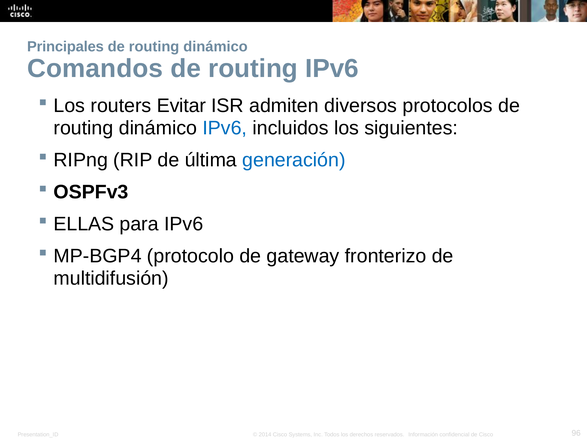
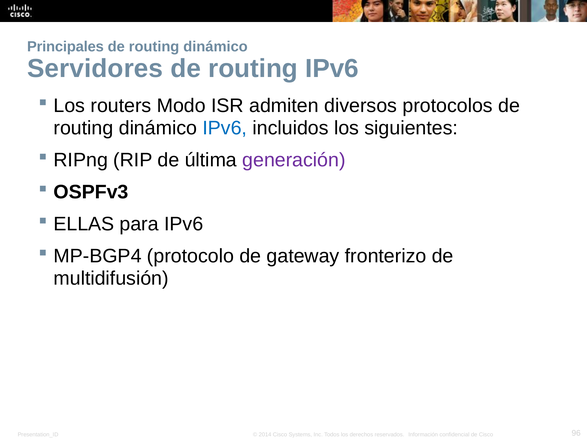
Comandos: Comandos -> Servidores (95, 68)
Evitar: Evitar -> Modo (181, 106)
generación colour: blue -> purple (294, 160)
